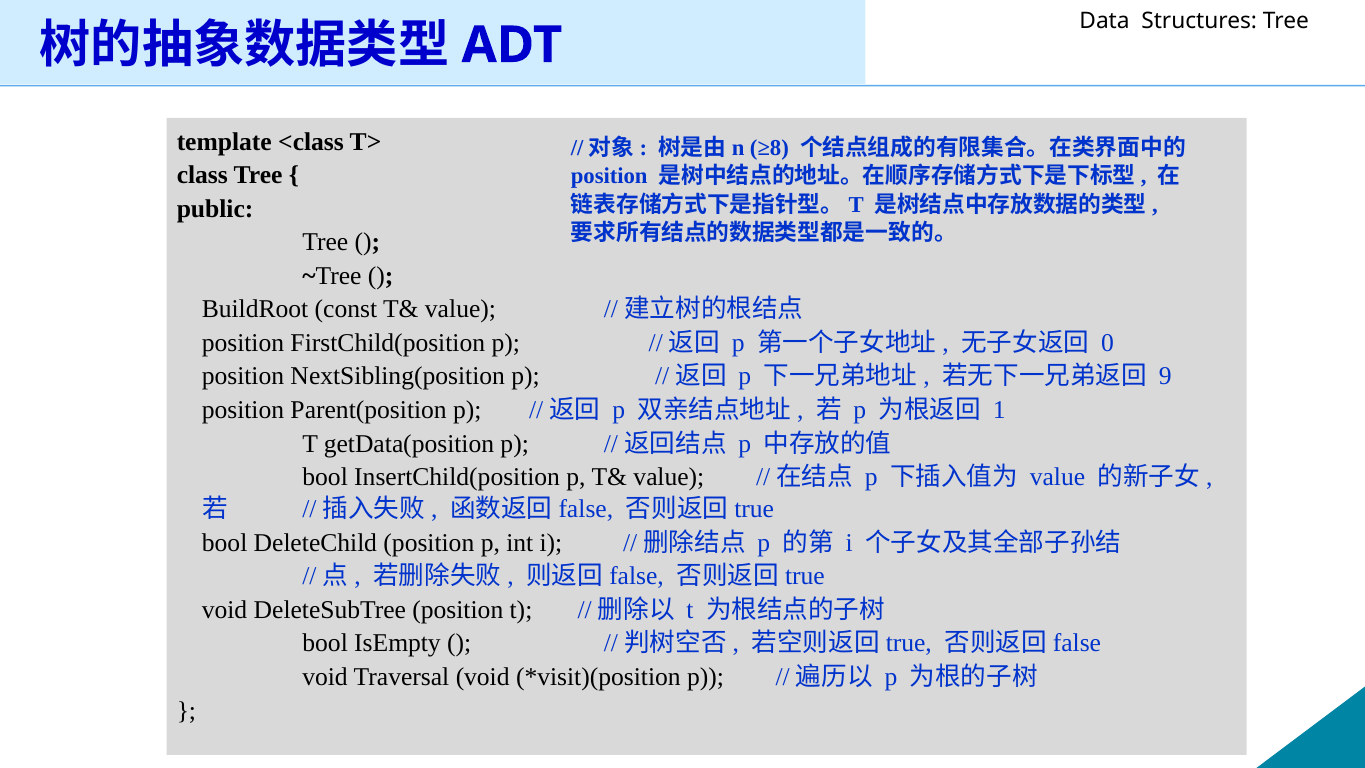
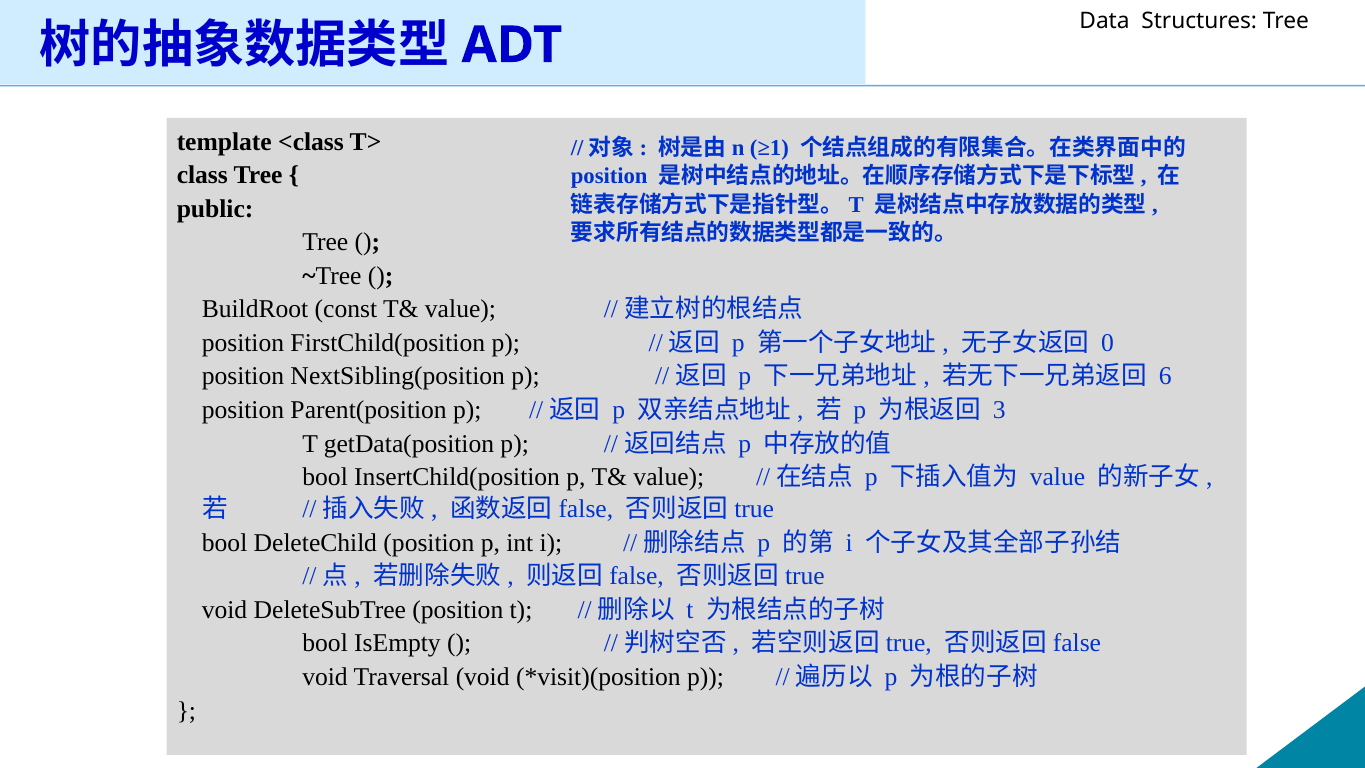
≥8: ≥8 -> ≥1 (769, 148)
9: 9 -> 6 (1165, 376)
1: 1 -> 3 (999, 410)
